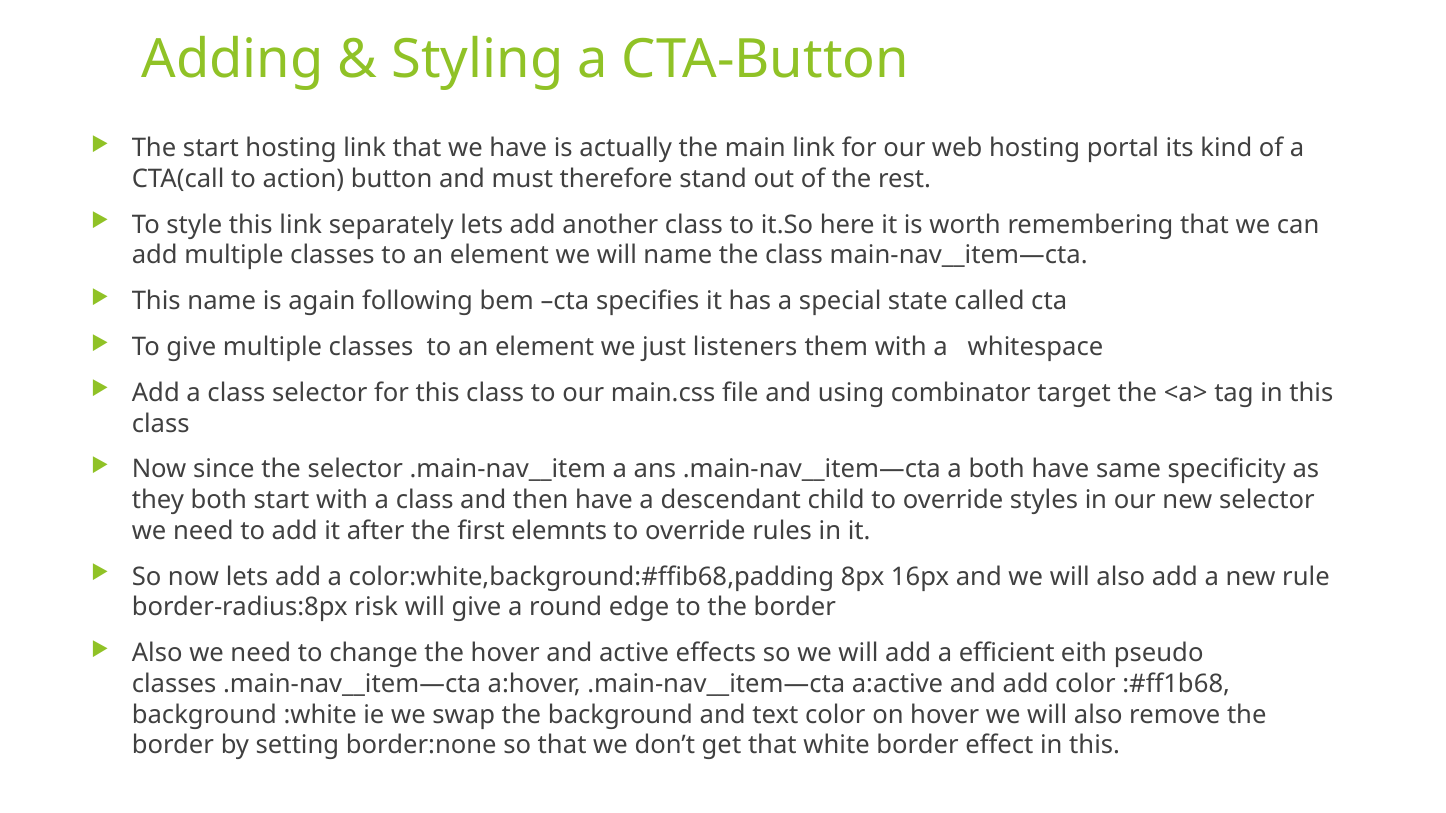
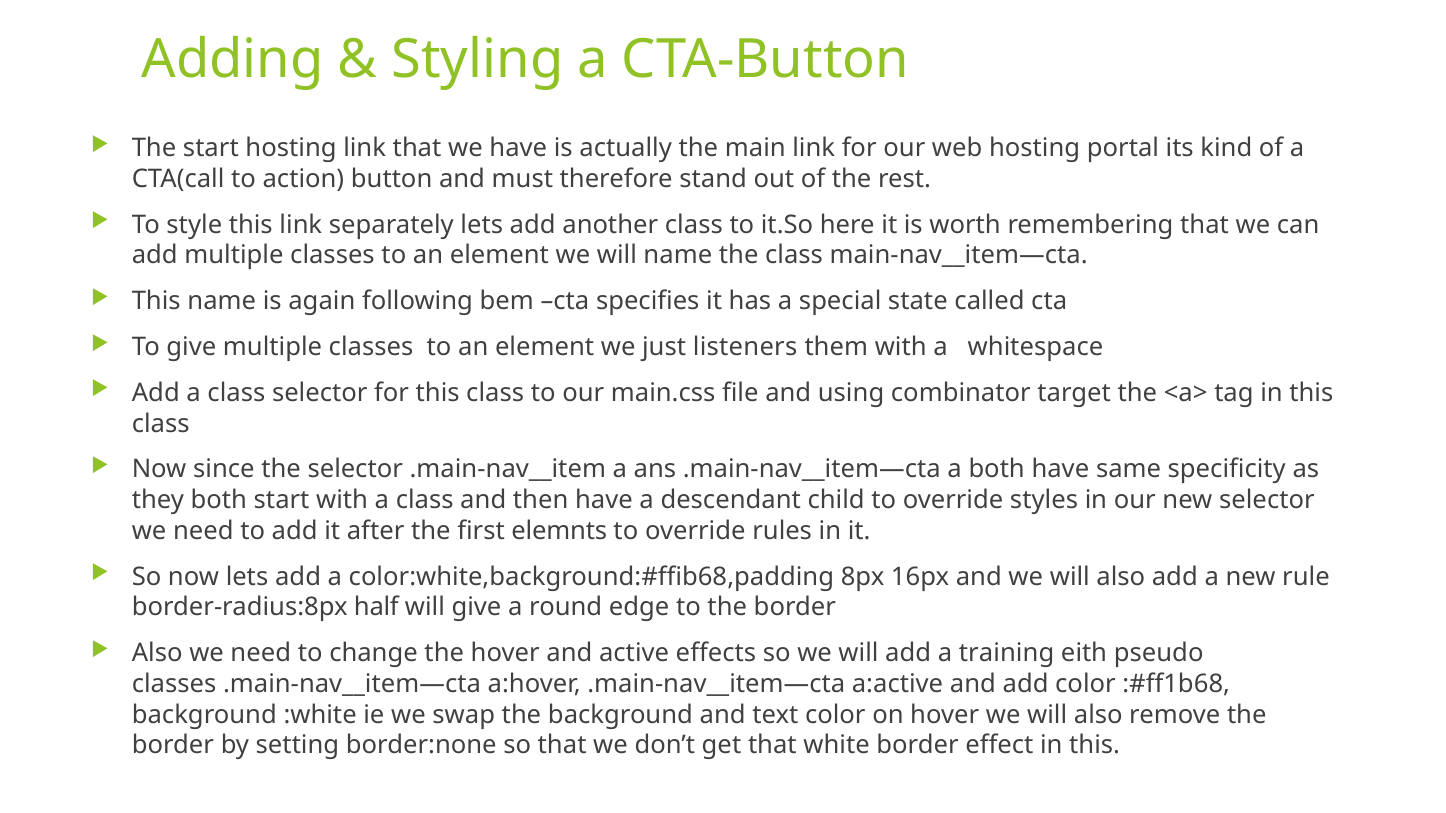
risk: risk -> half (376, 608)
efficient: efficient -> training (1007, 653)
